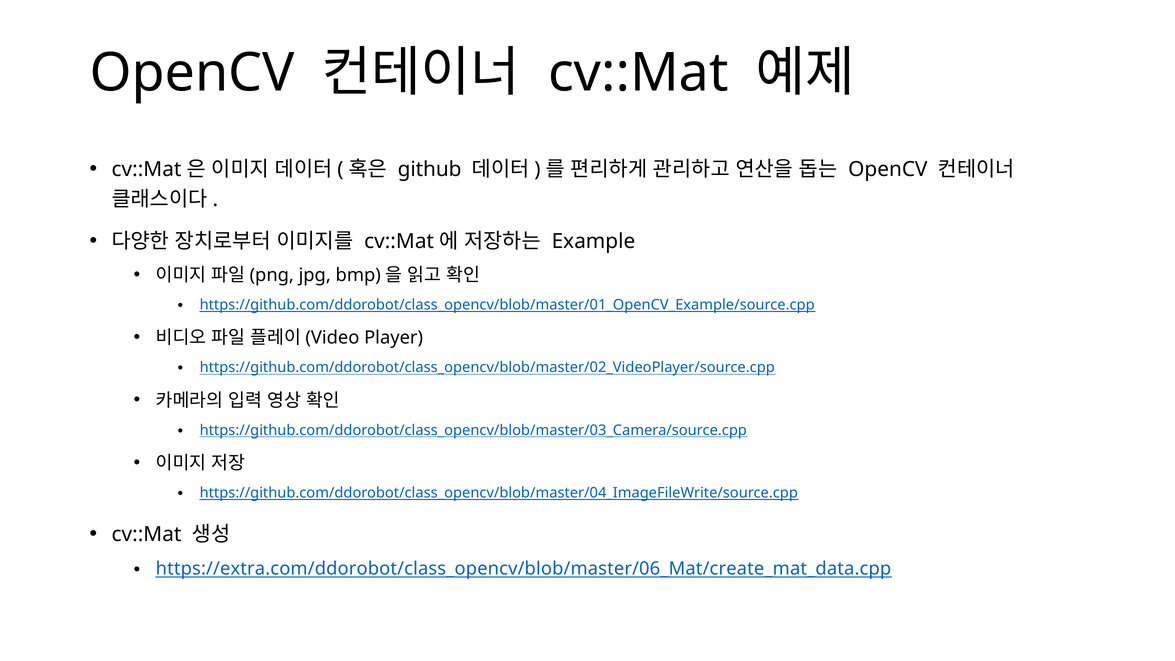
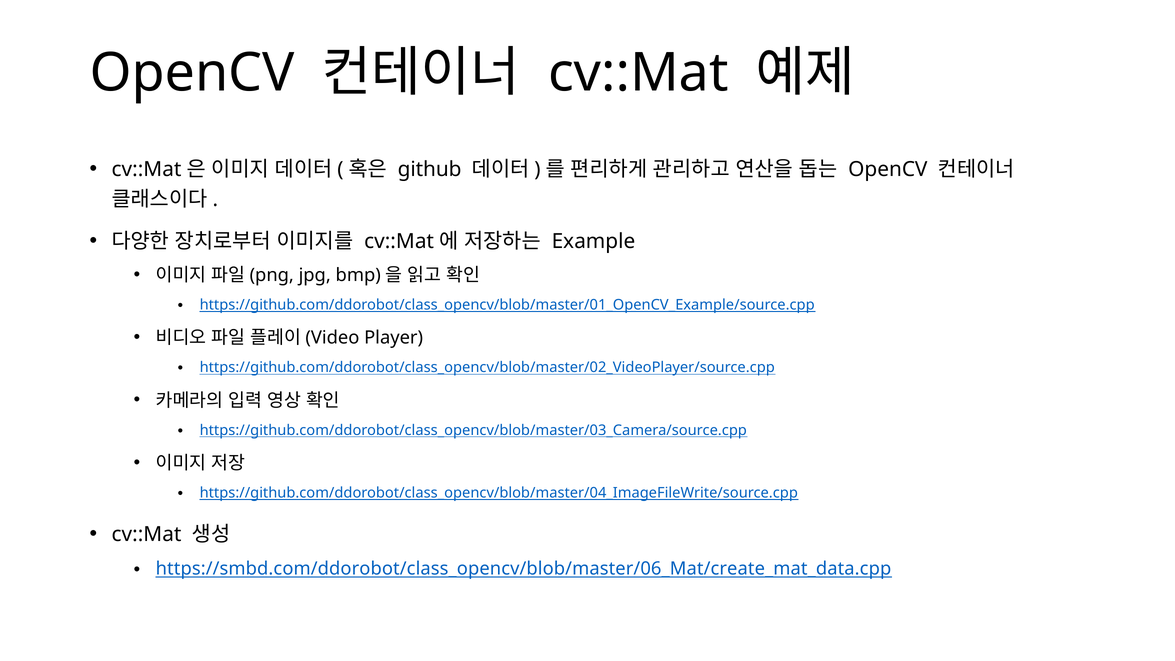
https://extra.com/ddorobot/class_opencv/blob/master/06_Mat/create_mat_data.cpp: https://extra.com/ddorobot/class_opencv/blob/master/06_Mat/create_mat_data.cpp -> https://smbd.com/ddorobot/class_opencv/blob/master/06_Mat/create_mat_data.cpp (523, 569)
